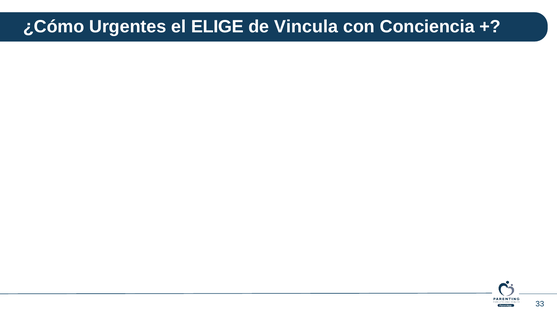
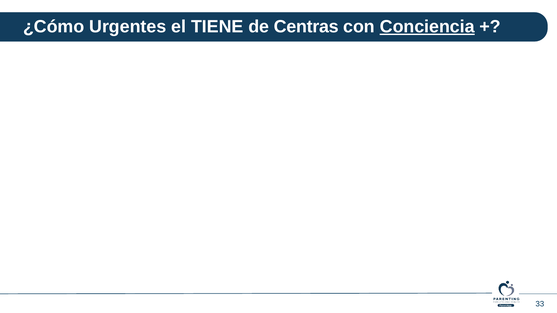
ELIGE: ELIGE -> TIENE (217, 27)
Vincula: Vincula -> Centras (306, 27)
Conciencia underline: none -> present (427, 27)
